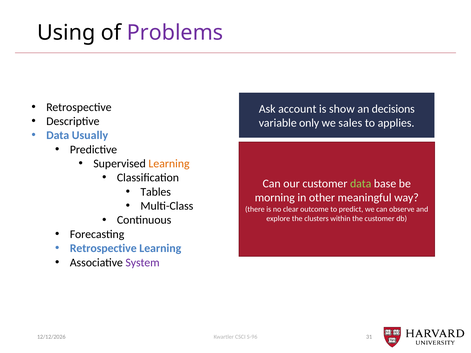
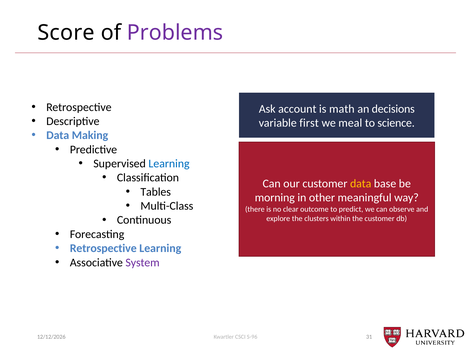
Using: Using -> Score (66, 33)
show: show -> math (342, 109)
only: only -> first (309, 123)
sales: sales -> meal (350, 123)
applies: applies -> science (396, 123)
Usually: Usually -> Making (90, 135)
Learning colour: orange -> blue (169, 164)
data colour: light green -> yellow (361, 184)
